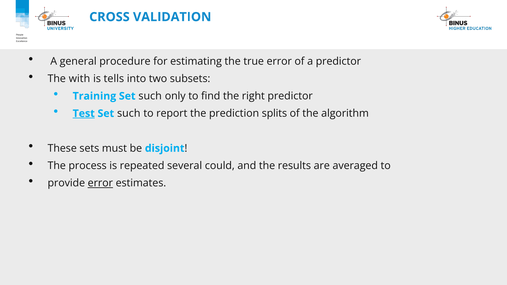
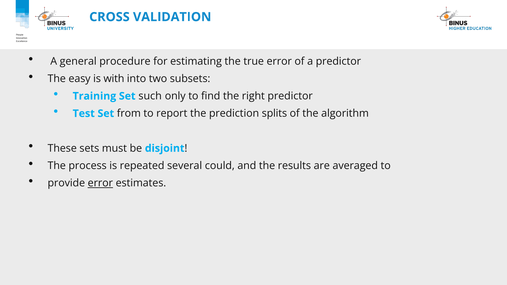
with: with -> easy (80, 79)
tells: tells -> with (114, 79)
Test underline: present -> none (84, 114)
such: such -> from (129, 114)
